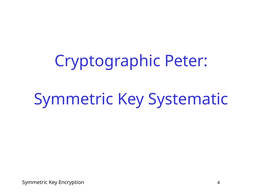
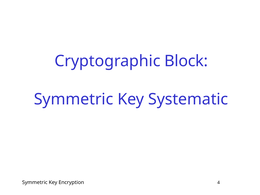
Peter: Peter -> Block (186, 61)
